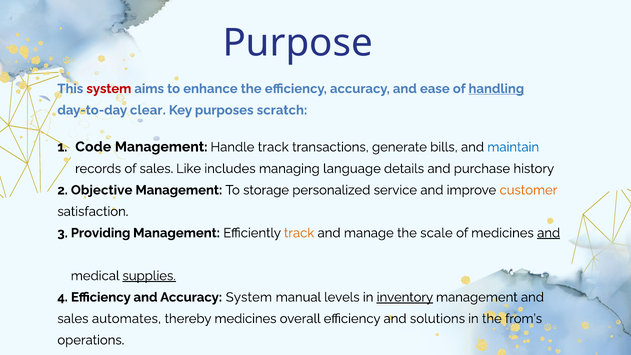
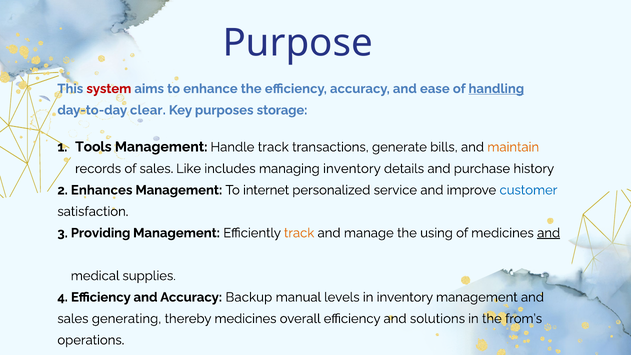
scratch: scratch -> storage (282, 110)
Code: Code -> Tools (93, 147)
maintain colour: blue -> orange (513, 147)
managing language: language -> inventory (352, 169)
Objective: Objective -> Enhances (102, 190)
storage: storage -> internet (266, 190)
customer colour: orange -> blue (528, 190)
scale: scale -> using (437, 233)
supplies underline: present -> none (149, 276)
Accuracy System: System -> Backup (249, 297)
inventory underline: present -> none (405, 297)
automates: automates -> generating (127, 319)
